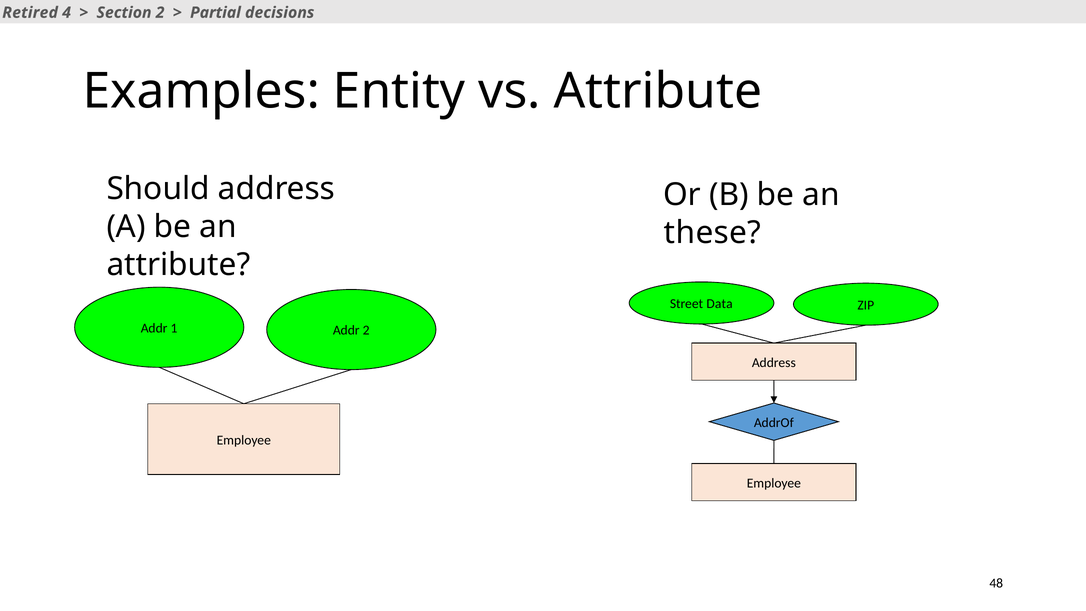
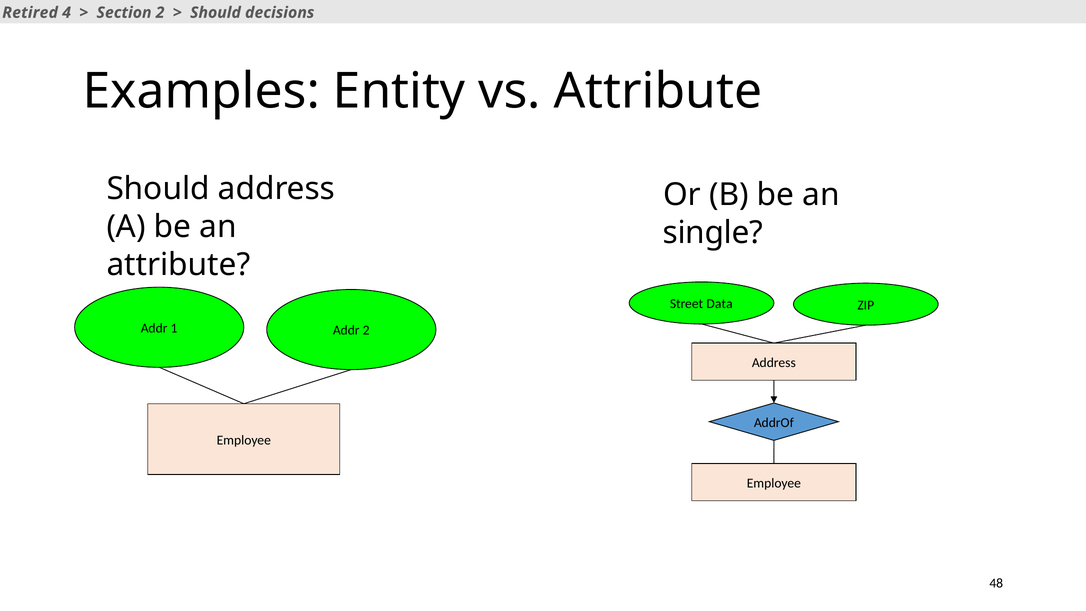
Partial: Partial -> Should (215, 13)
these: these -> single (713, 233)
